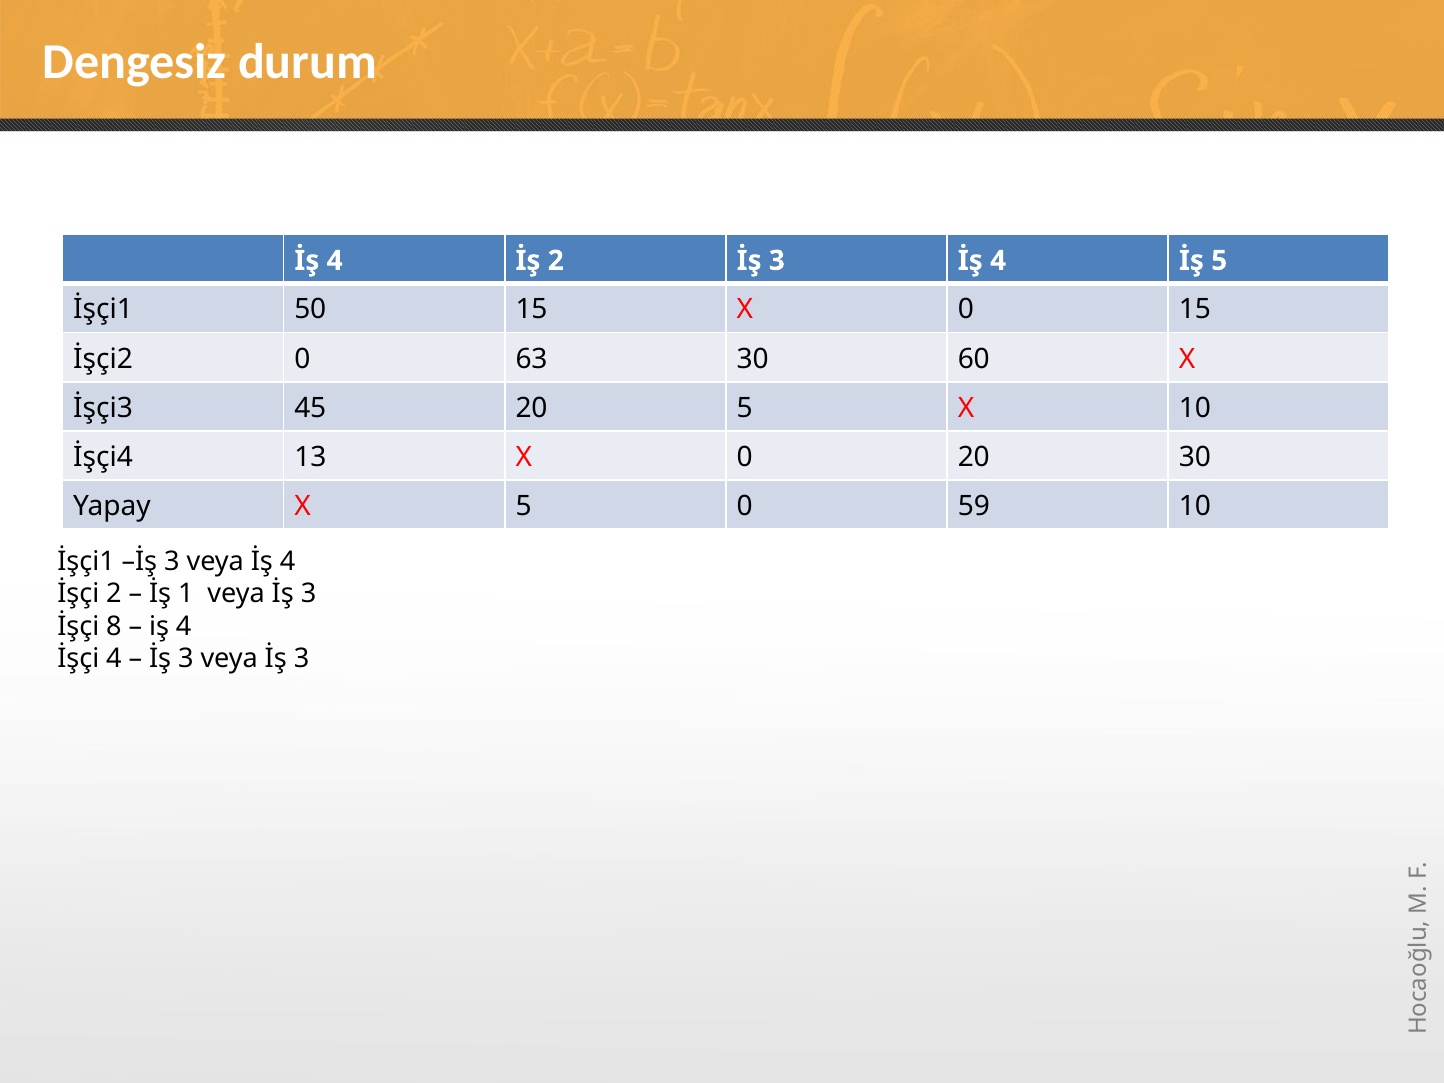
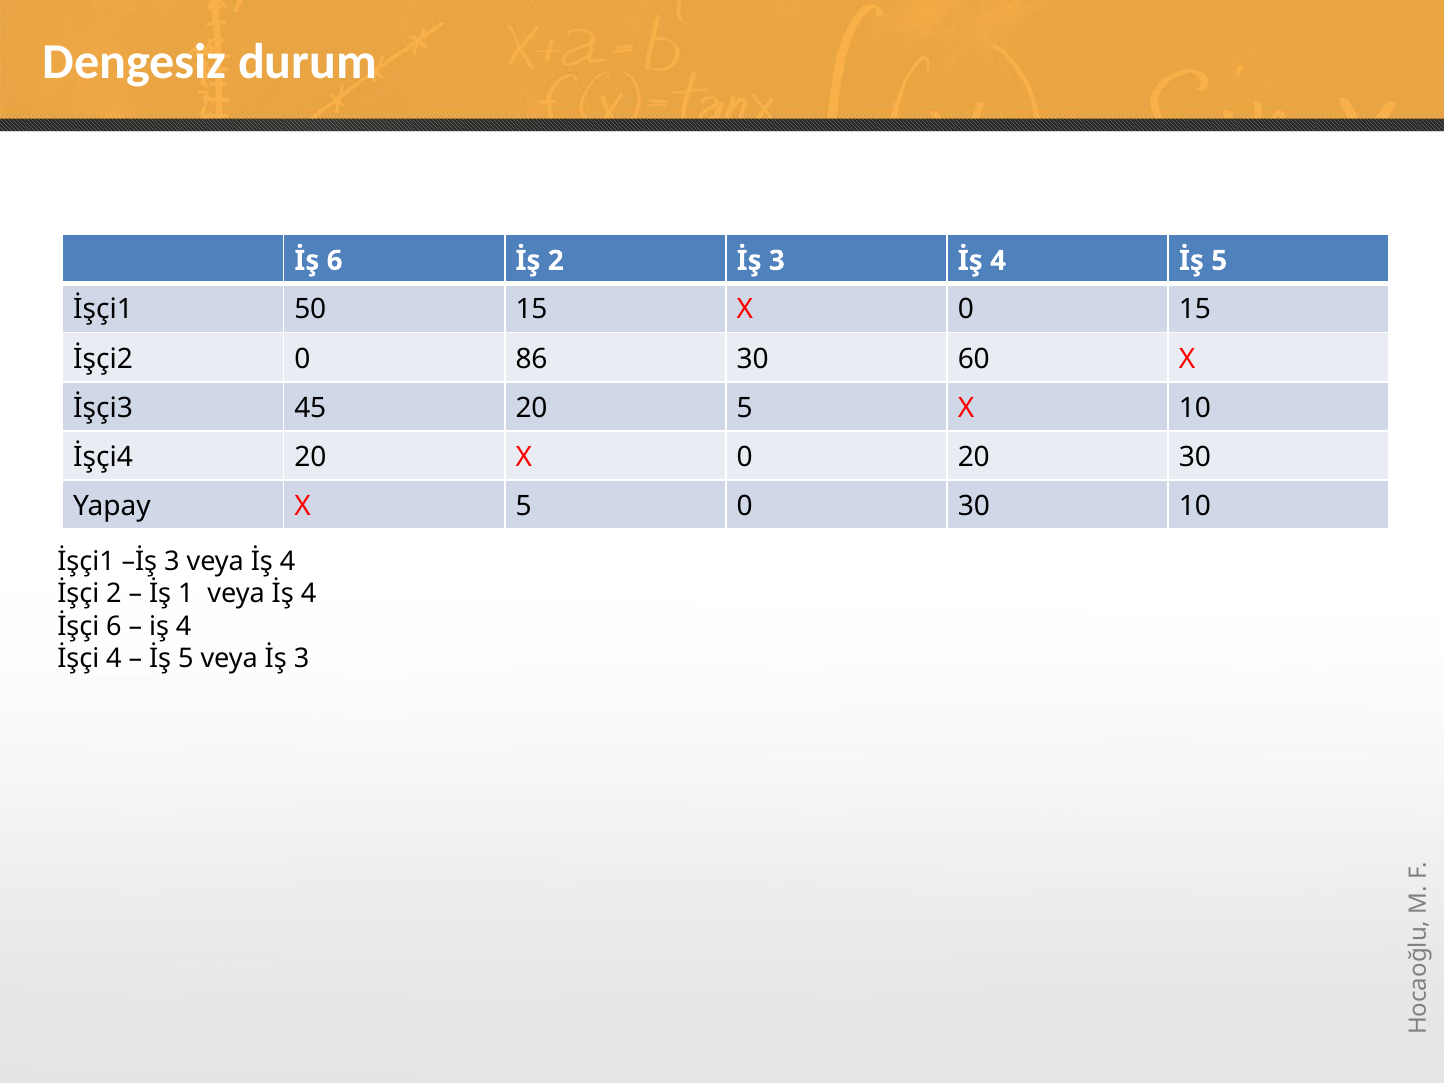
4: 4 -> 6 (335, 261)
63: 63 -> 86 (532, 359)
İşçi4 13: 13 -> 20 (310, 457)
0 59: 59 -> 30 (974, 506)
1 veya İş 3: 3 -> 4 (309, 594)
İşçi 8: 8 -> 6 (114, 626)
3: 3 -> 5 (186, 659)
